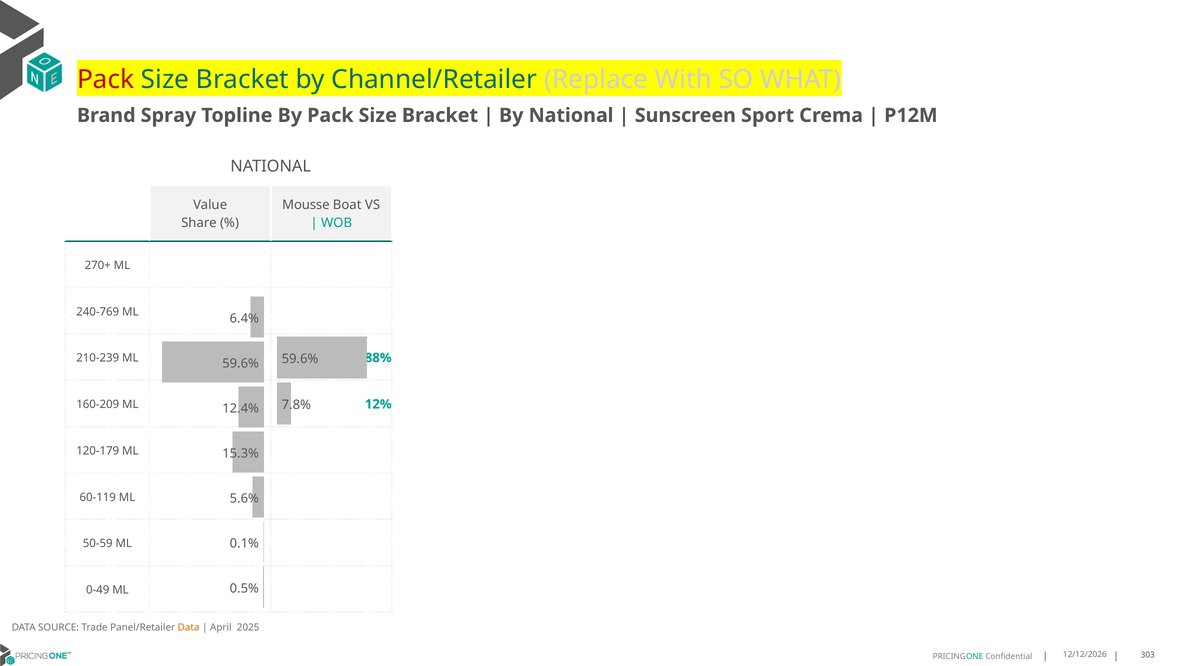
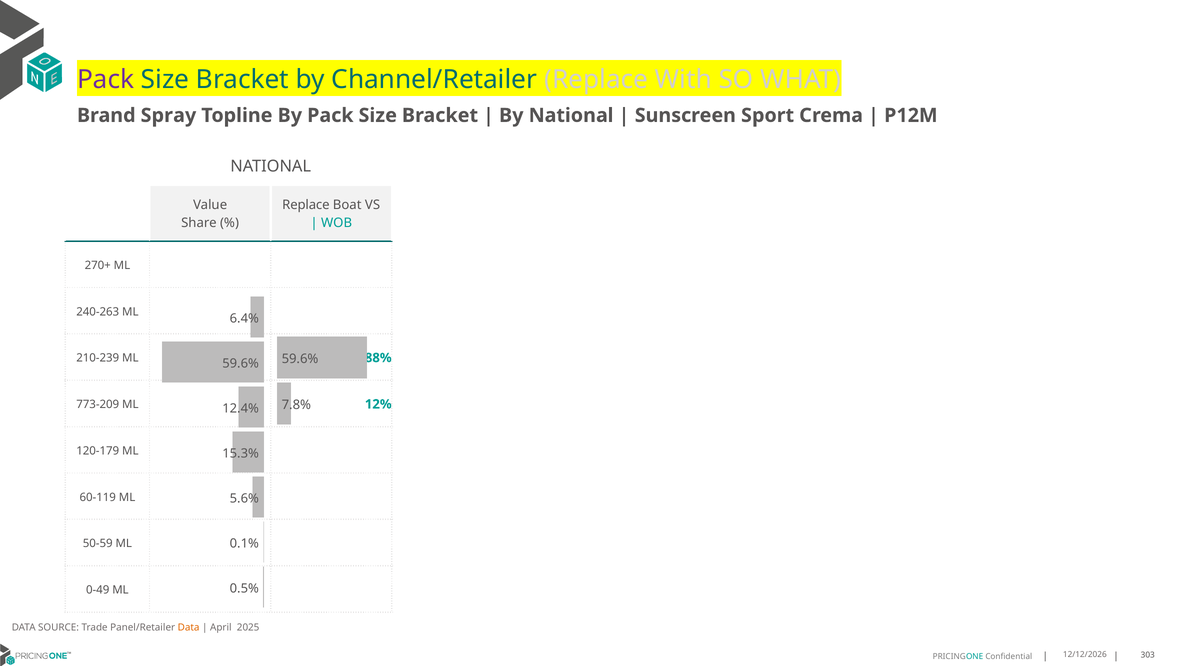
Pack colour: red -> purple (106, 80)
Mousse: Mousse -> Replace (306, 205)
240-769: 240-769 -> 240-263 (98, 312)
160-209: 160-209 -> 773-209 (98, 405)
